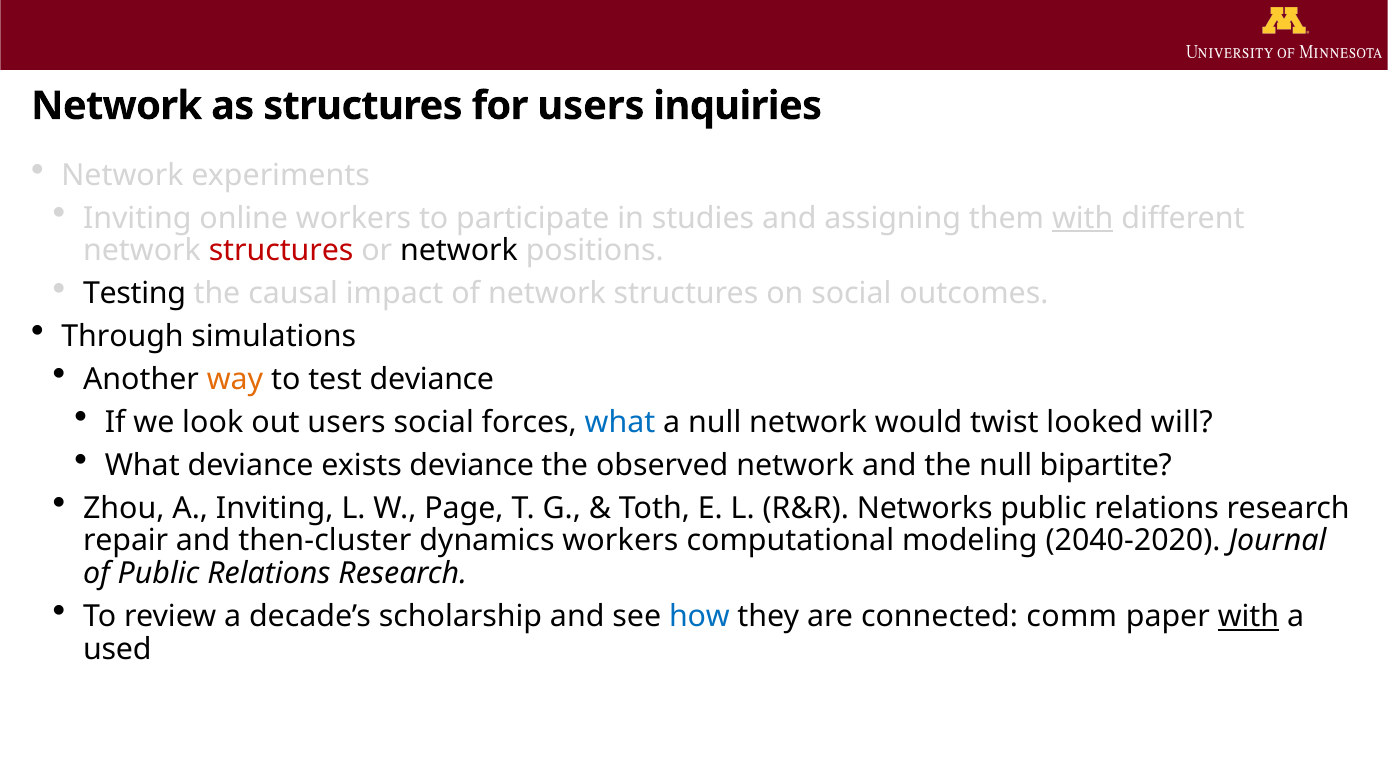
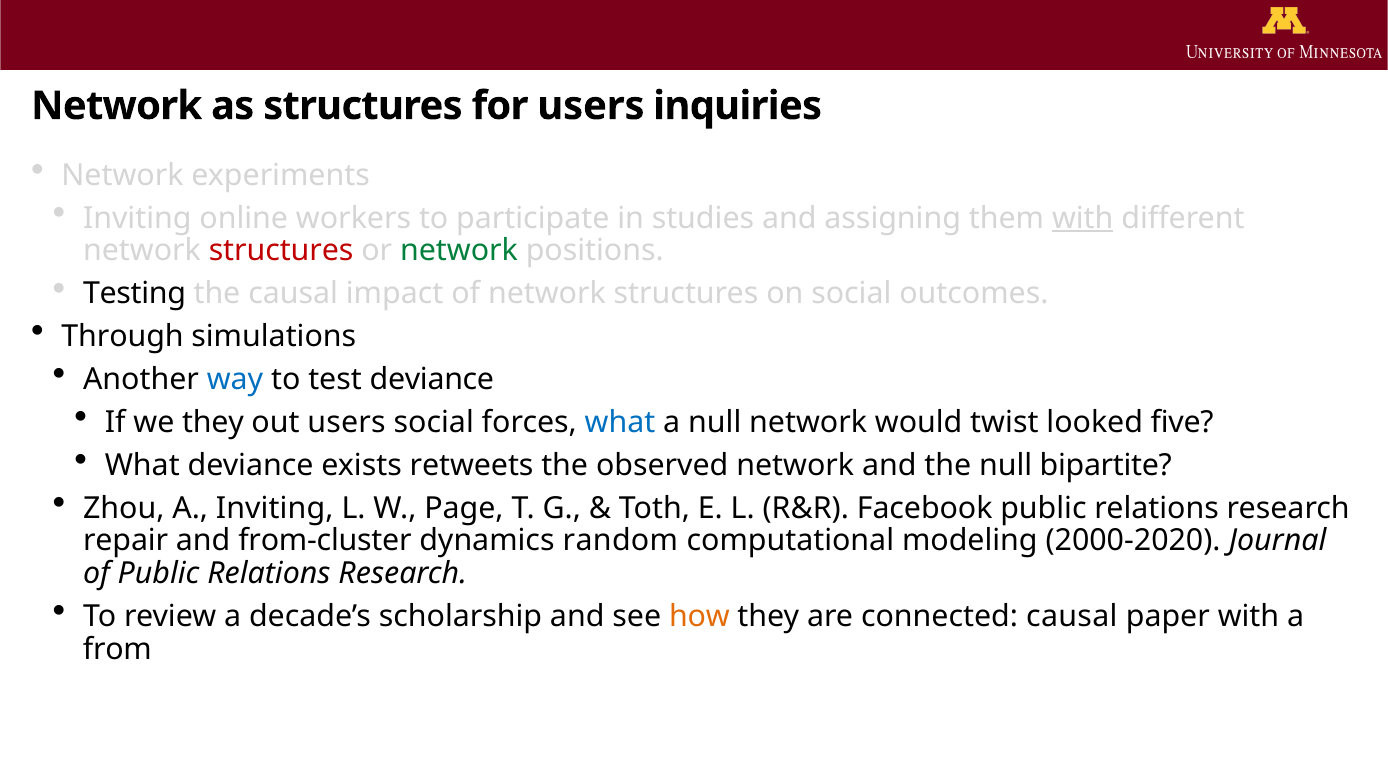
network colour: black -> green (459, 251)
way colour: orange -> blue (235, 380)
we look: look -> they (213, 423)
will: will -> five (1182, 423)
exists deviance: deviance -> retweets (472, 466)
Networks: Networks -> Facebook (925, 509)
then-cluster: then-cluster -> from-cluster (325, 541)
dynamics workers: workers -> random (620, 541)
2040-2020: 2040-2020 -> 2000-2020 (1133, 541)
how colour: blue -> orange (699, 617)
connected comm: comm -> causal (1072, 617)
with underline: present -> none (1248, 617)
used: used -> from (117, 650)
